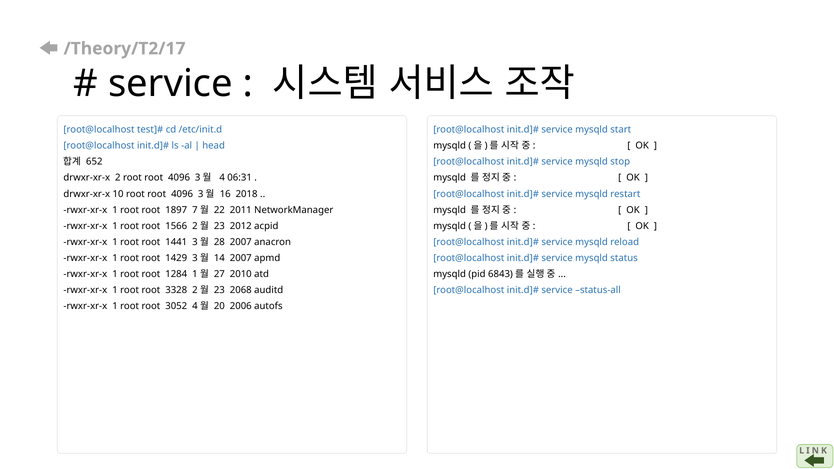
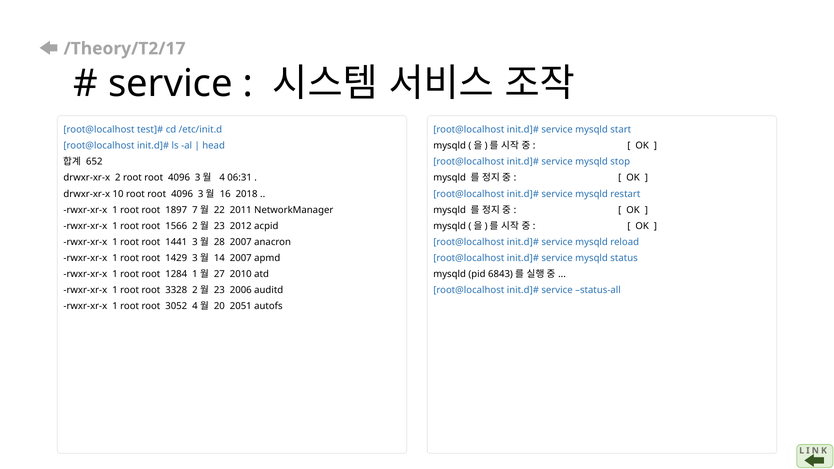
2068: 2068 -> 2006 (241, 290)
2006: 2006 -> 2051 (241, 306)
